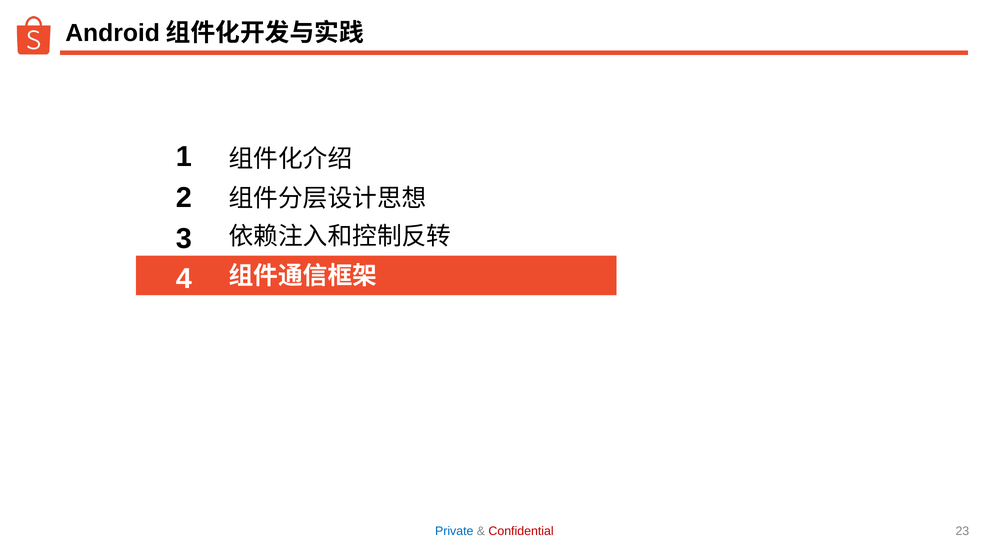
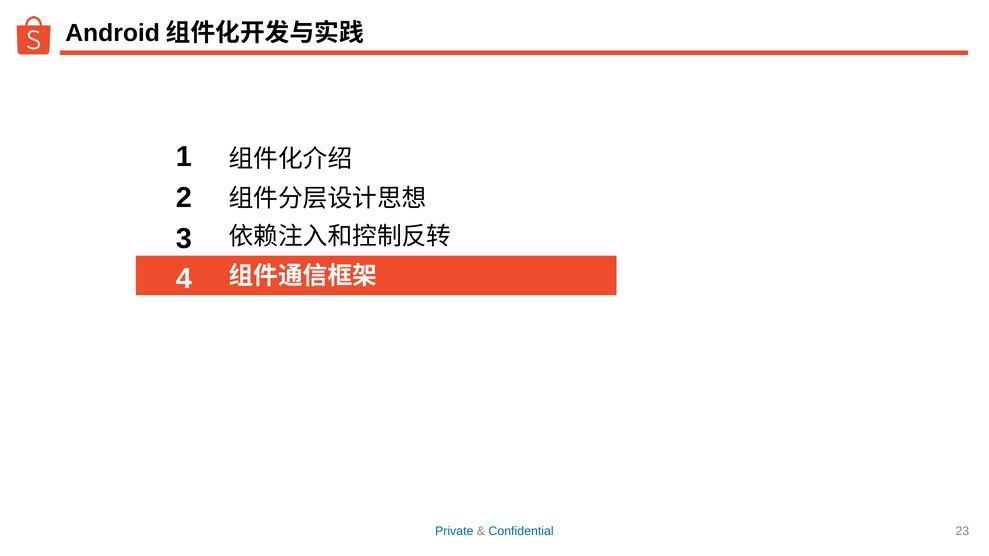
Confidential colour: red -> blue (521, 531)
